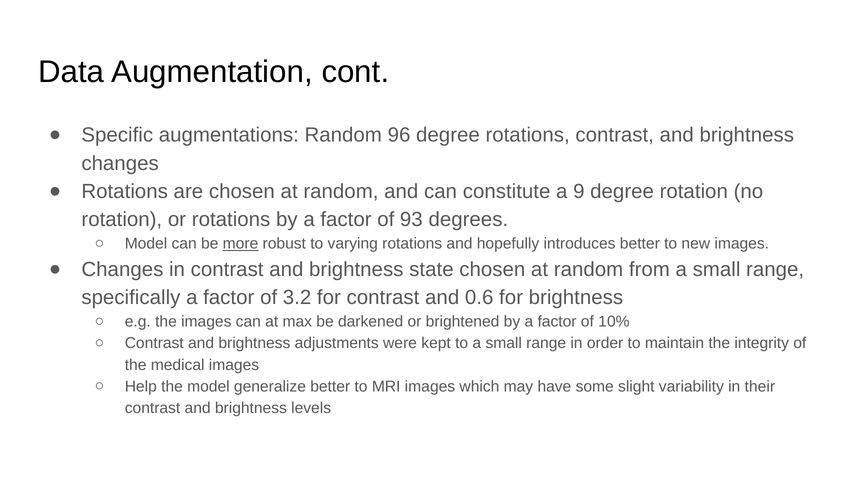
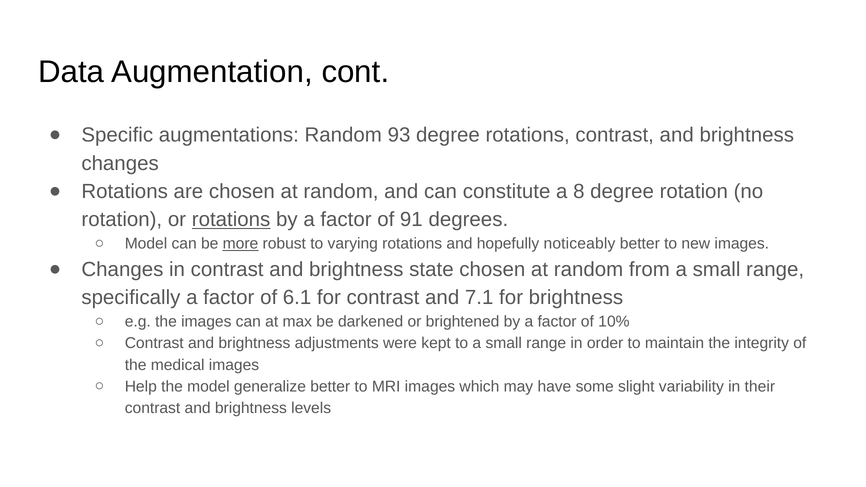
96: 96 -> 93 (399, 135)
9: 9 -> 8 (579, 192)
rotations underline: none -> present (231, 220)
93: 93 -> 91 (411, 220)
introduces: introduces -> noticeably (579, 244)
3.2: 3.2 -> 6.1 (297, 298)
0.6: 0.6 -> 7.1 (479, 298)
